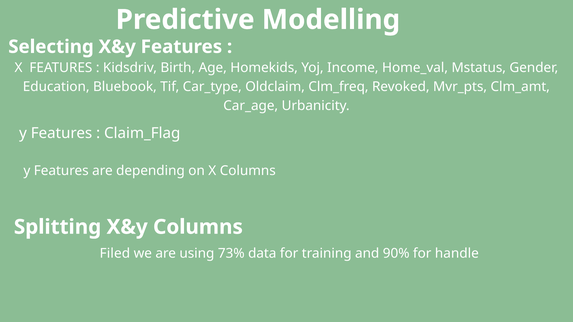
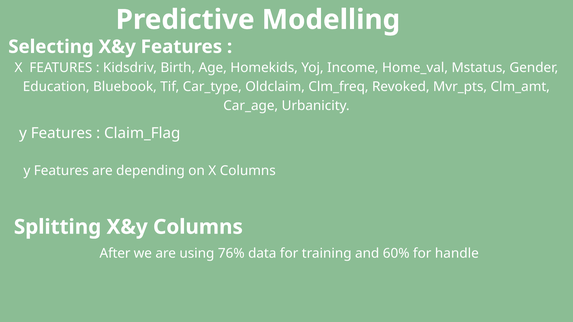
Filed: Filed -> After (115, 254)
73%: 73% -> 76% (231, 254)
90%: 90% -> 60% (396, 254)
